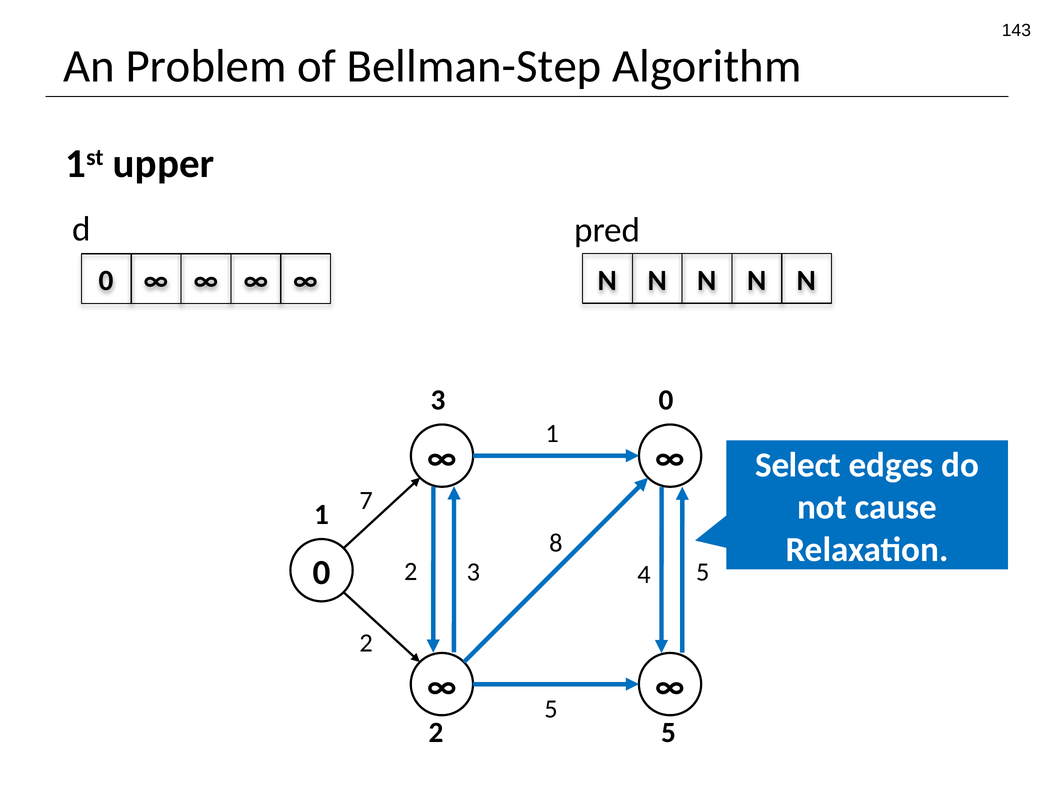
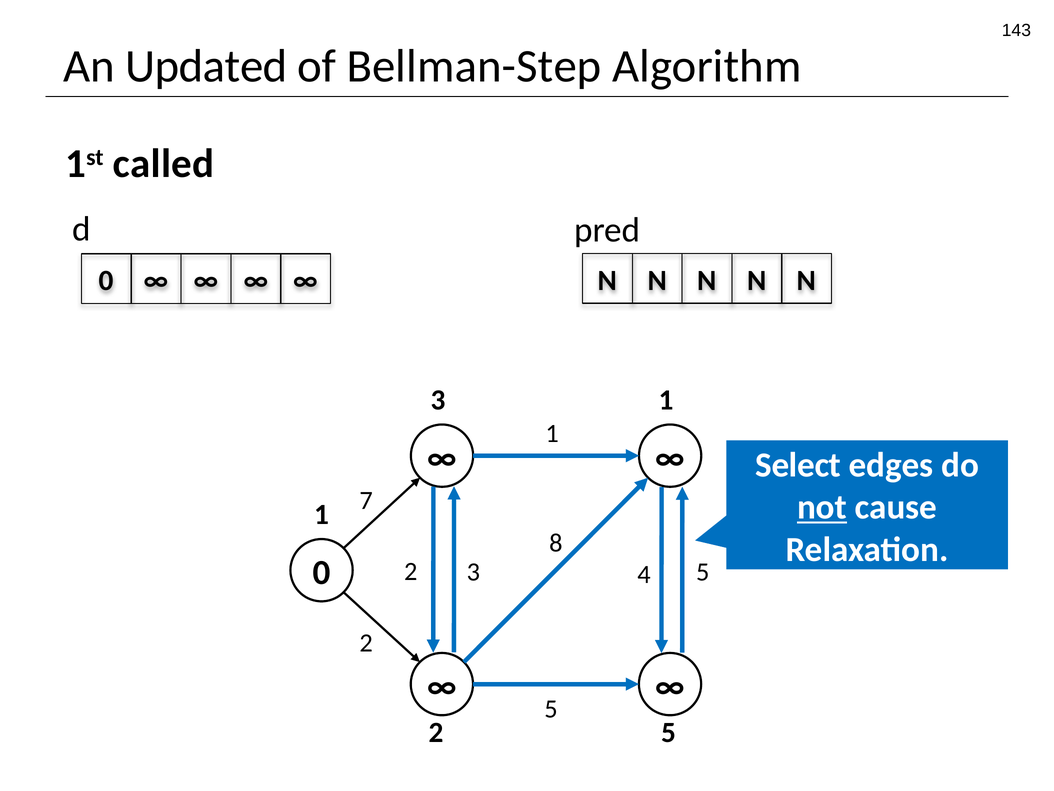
Problem: Problem -> Updated (206, 66)
upper: upper -> called (164, 164)
3 0: 0 -> 1 (666, 400)
not underline: none -> present (822, 507)
